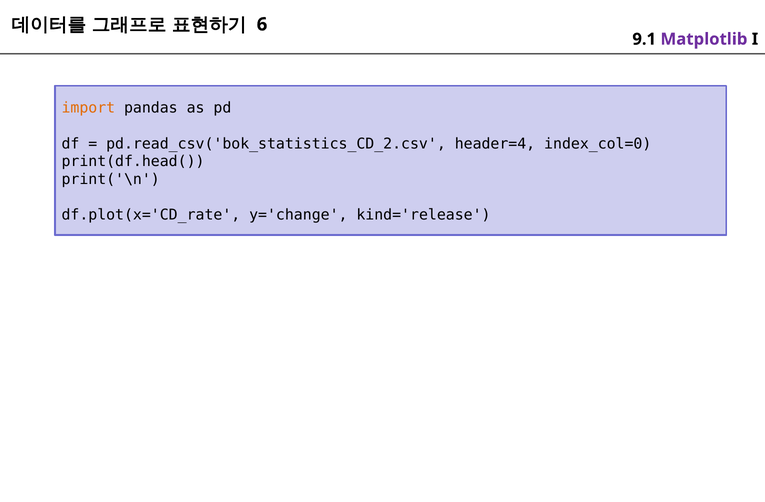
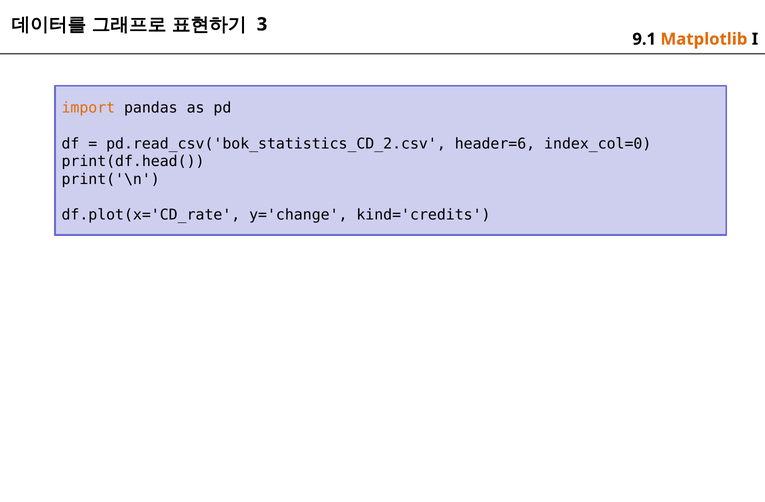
6: 6 -> 3 (262, 24)
Matplotlib colour: purple -> orange (704, 39)
header=4: header=4 -> header=6 (495, 144)
kind='release: kind='release -> kind='credits (423, 215)
